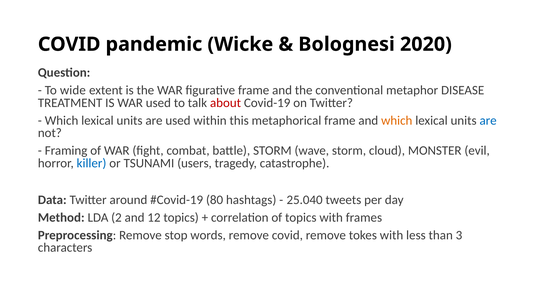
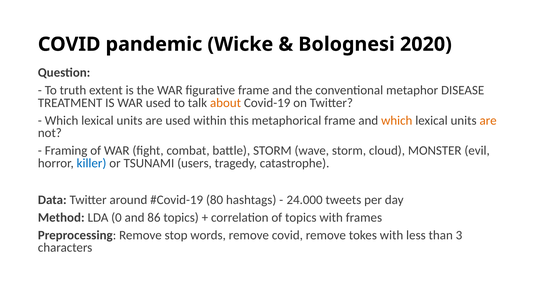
wide: wide -> truth (73, 90)
about colour: red -> orange (226, 103)
are colour: blue -> orange (488, 121)
25.040: 25.040 -> 24.000 (305, 200)
2: 2 -> 0 (116, 218)
12: 12 -> 86 (154, 218)
